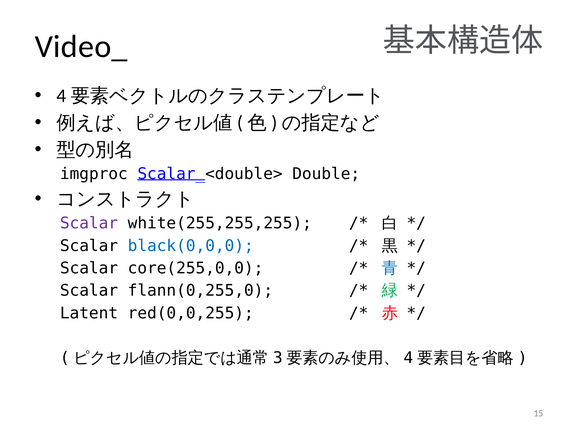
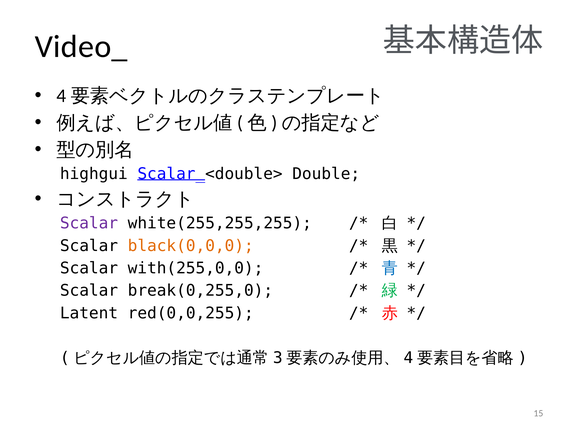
imgproc: imgproc -> highgui (94, 174)
black(0,0,0 colour: blue -> orange (191, 246)
core(255,0,0: core(255,0,0 -> with(255,0,0 (196, 268)
flann(0,255,0: flann(0,255,0 -> break(0,255,0 (200, 291)
